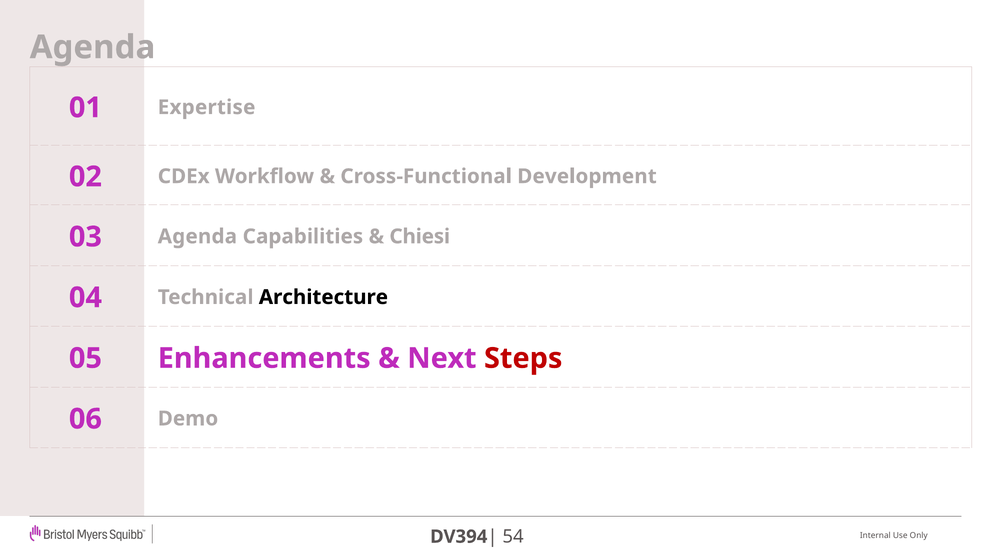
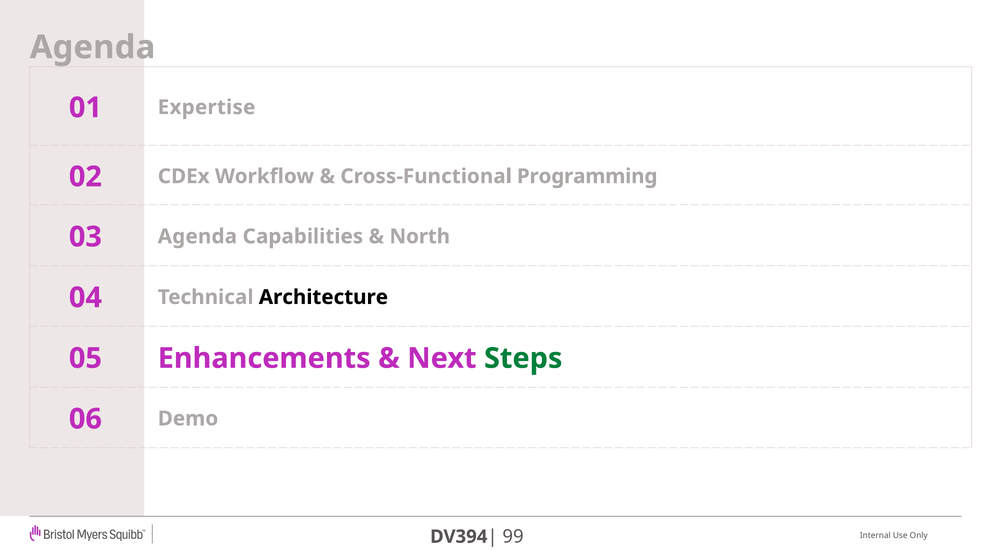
Development: Development -> Programming (587, 176)
Chiesi: Chiesi -> North (420, 237)
Steps colour: red -> green (523, 359)
54: 54 -> 99 (513, 537)
